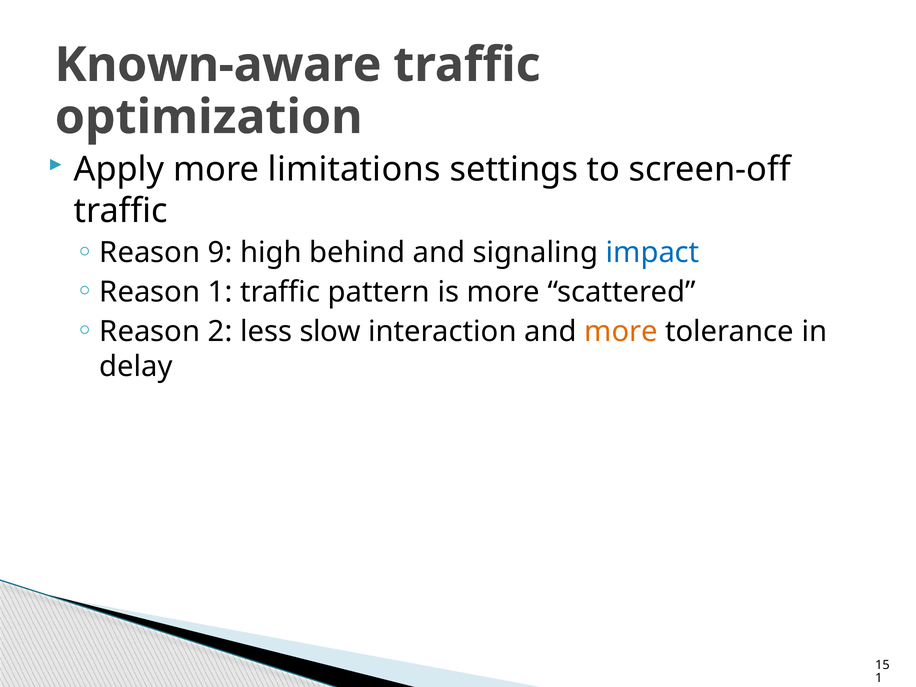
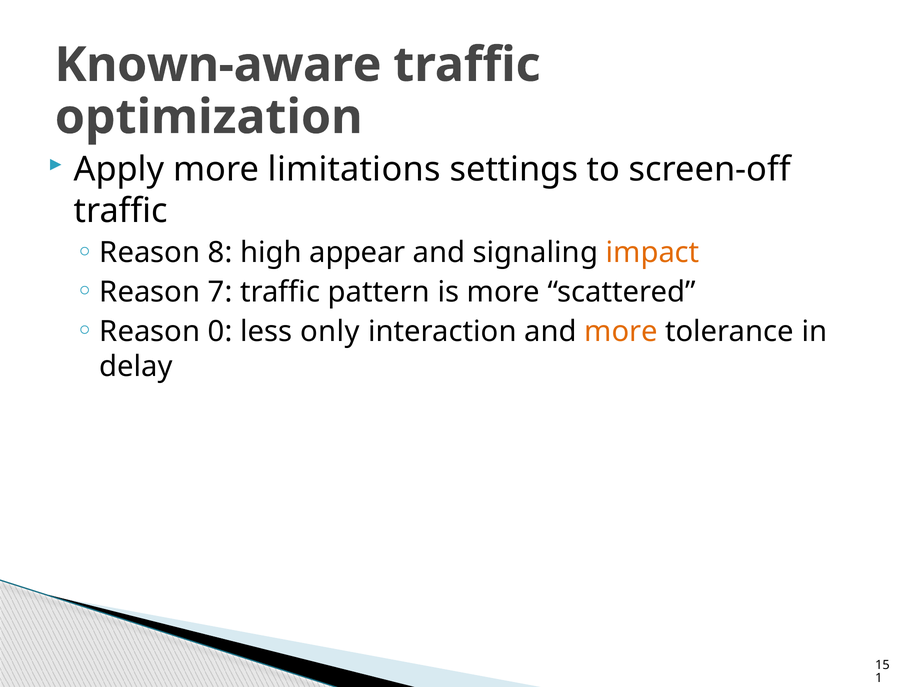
9: 9 -> 8 (220, 253)
behind: behind -> appear (357, 253)
impact colour: blue -> orange (653, 253)
Reason 1: 1 -> 7 (220, 292)
2: 2 -> 0 (220, 331)
slow: slow -> only (330, 331)
